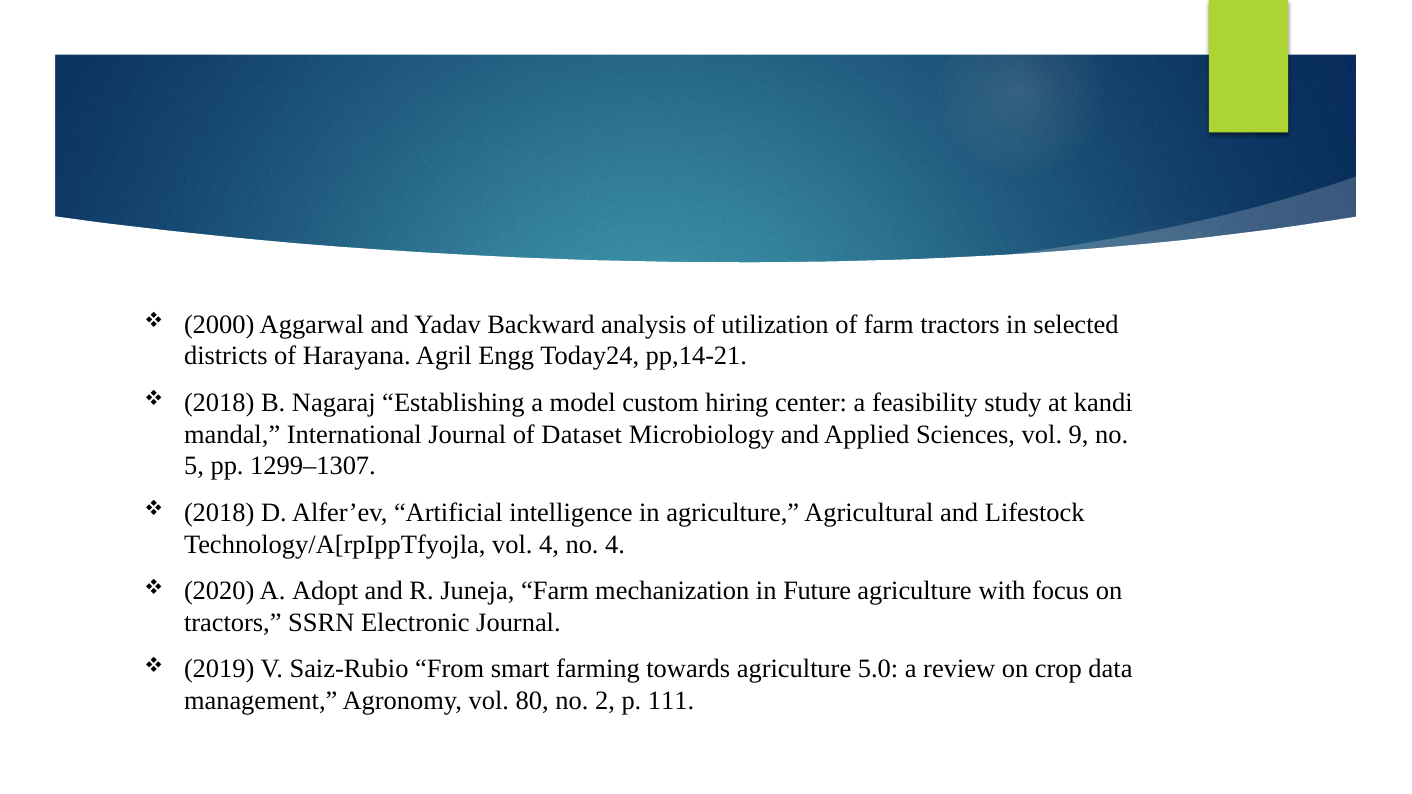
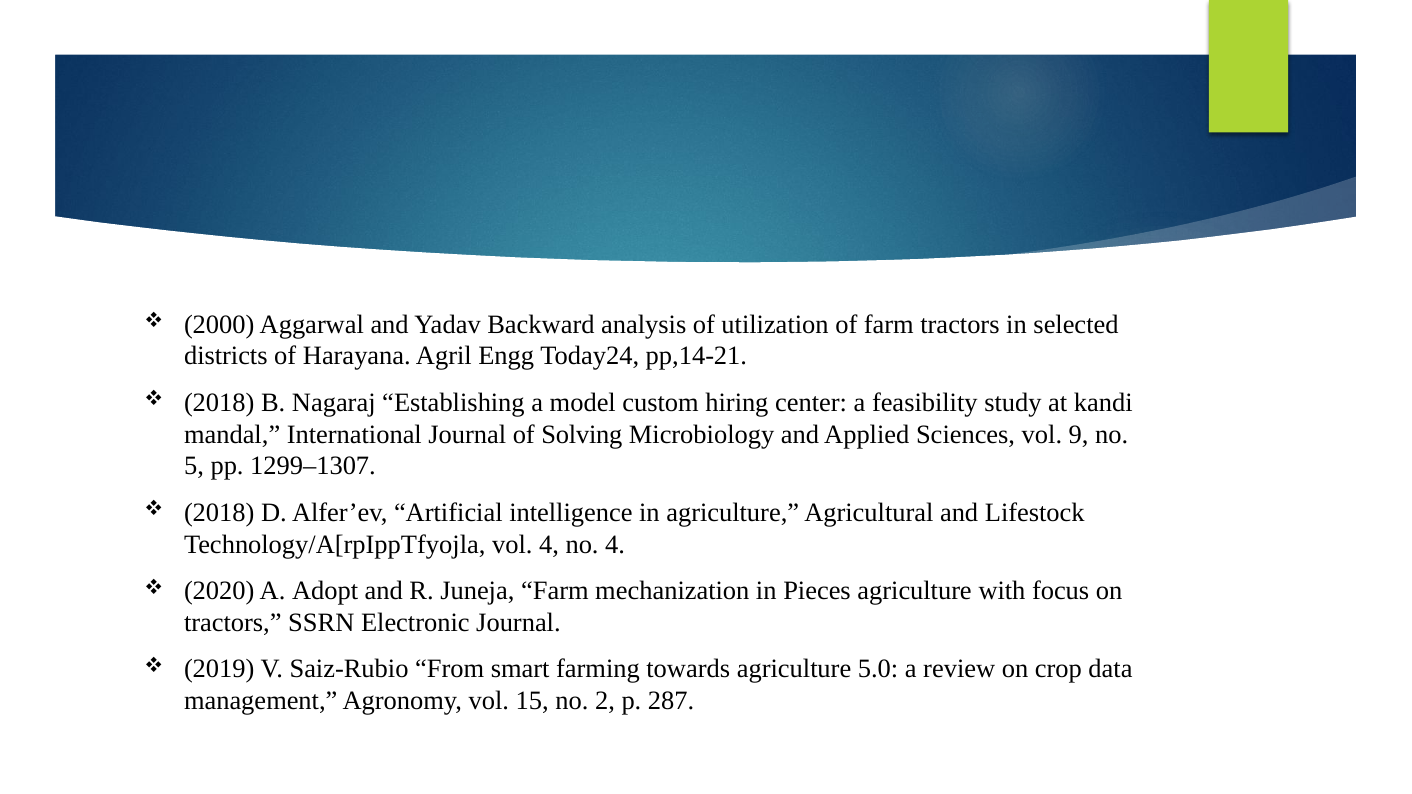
Dataset: Dataset -> Solving (582, 435)
Future: Future -> Pieces (817, 591)
80: 80 -> 15 (532, 701)
111: 111 -> 287 (671, 701)
